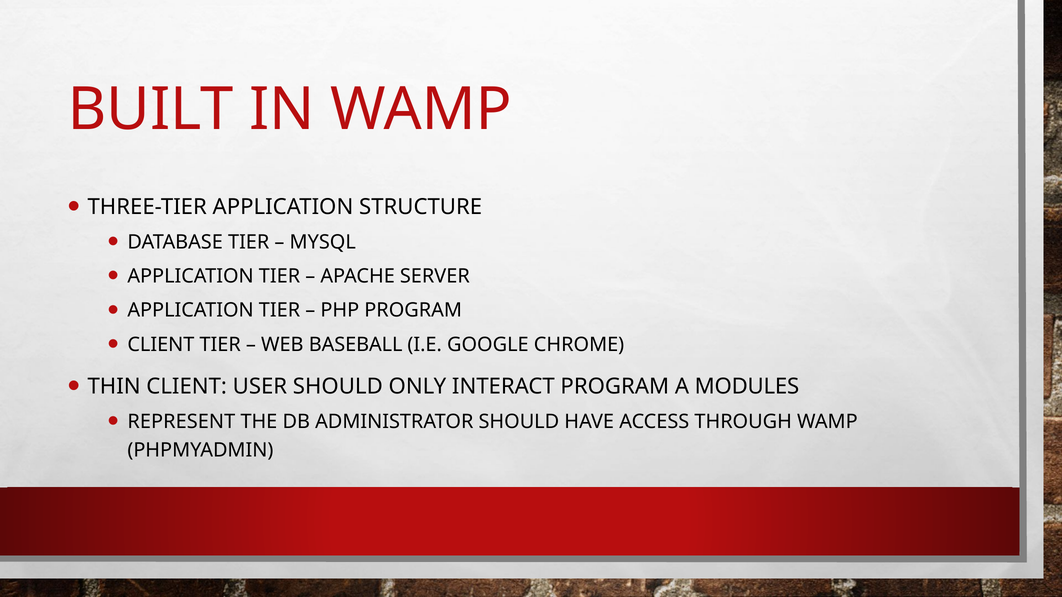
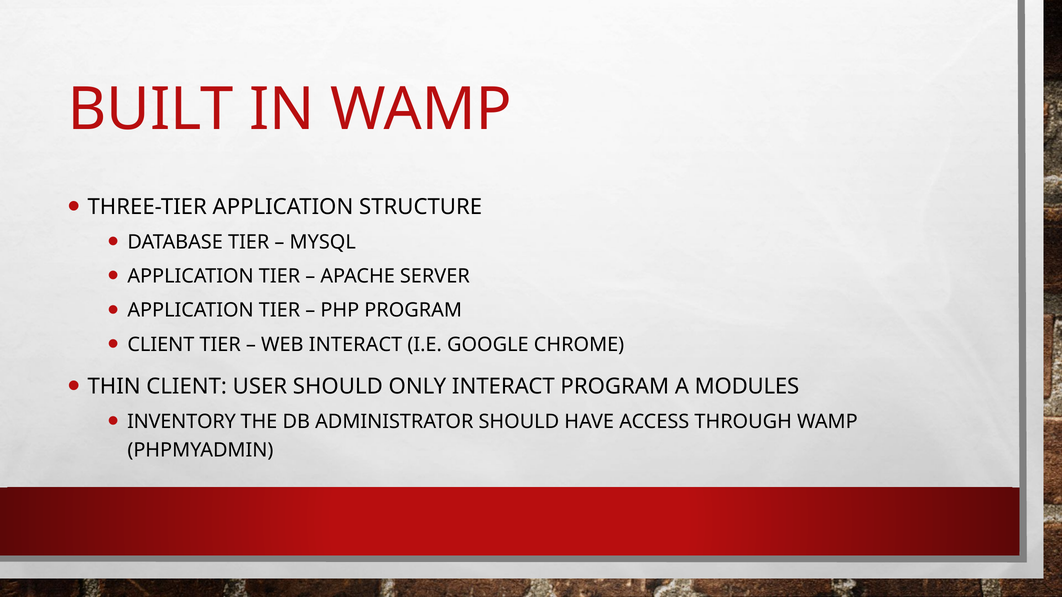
WEB BASEBALL: BASEBALL -> INTERACT (356, 345)
REPRESENT: REPRESENT -> INVENTORY (181, 422)
